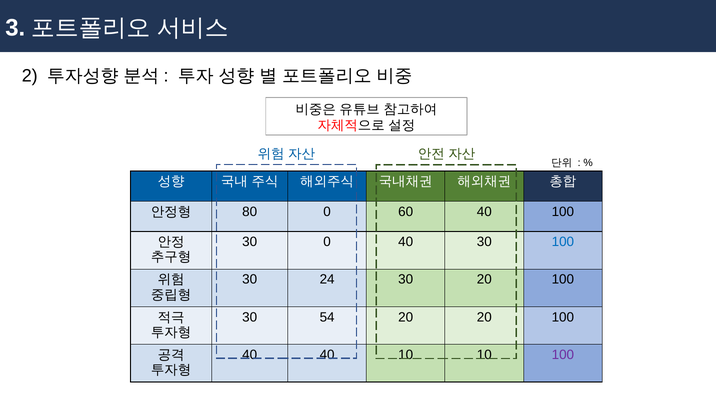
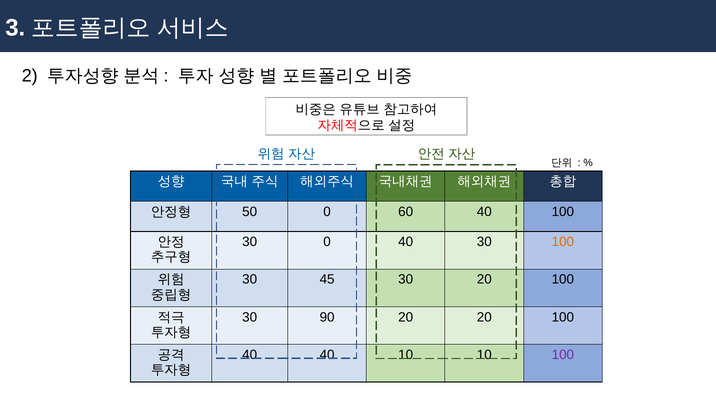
80: 80 -> 50 (250, 212)
100 colour: blue -> orange (563, 242)
24: 24 -> 45 (327, 279)
54: 54 -> 90 (327, 317)
